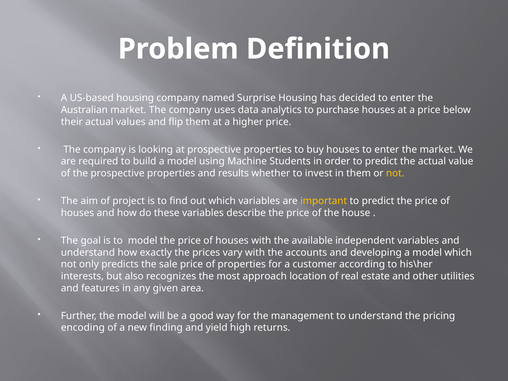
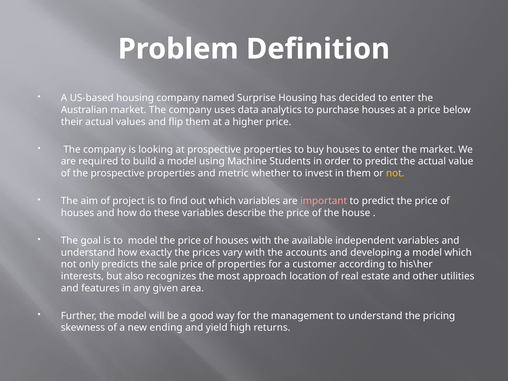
results: results -> metric (233, 173)
important colour: yellow -> pink (324, 201)
encoding: encoding -> skewness (83, 328)
finding: finding -> ending (166, 328)
